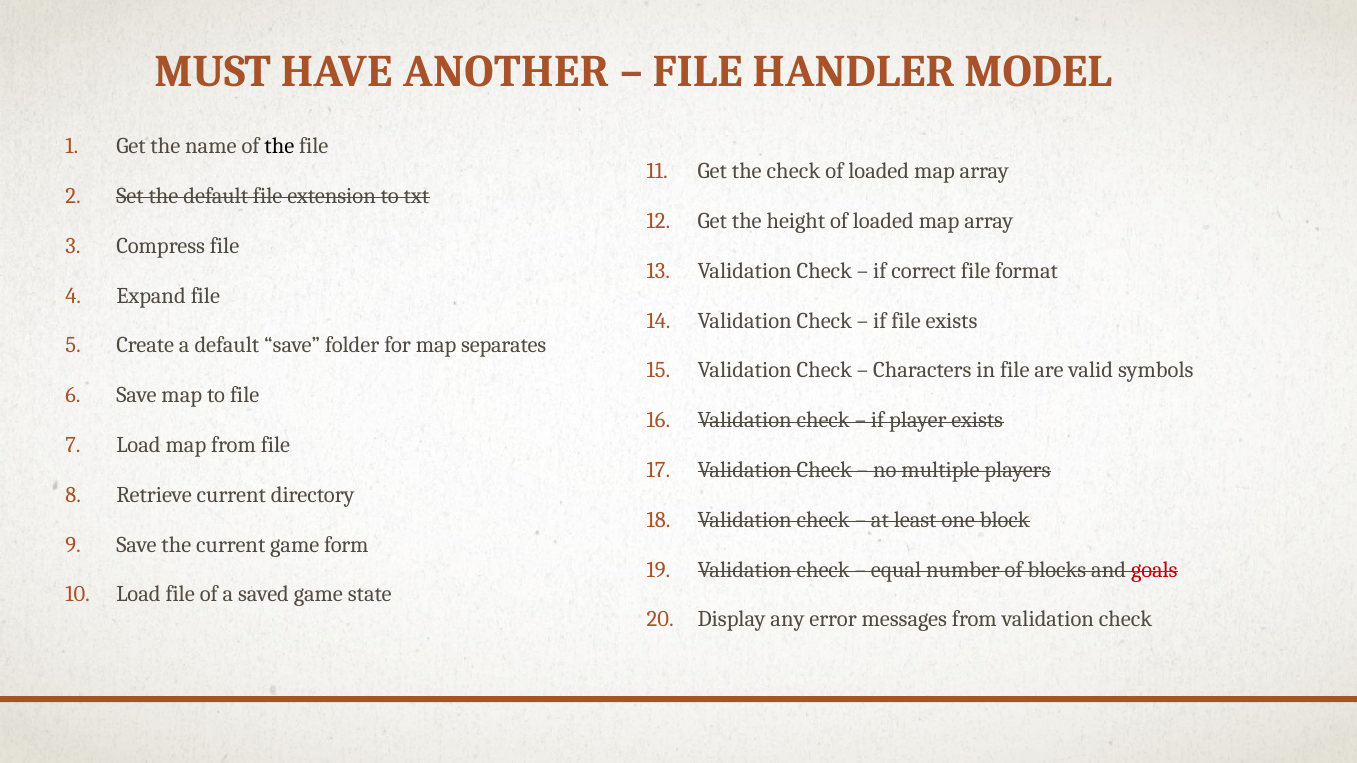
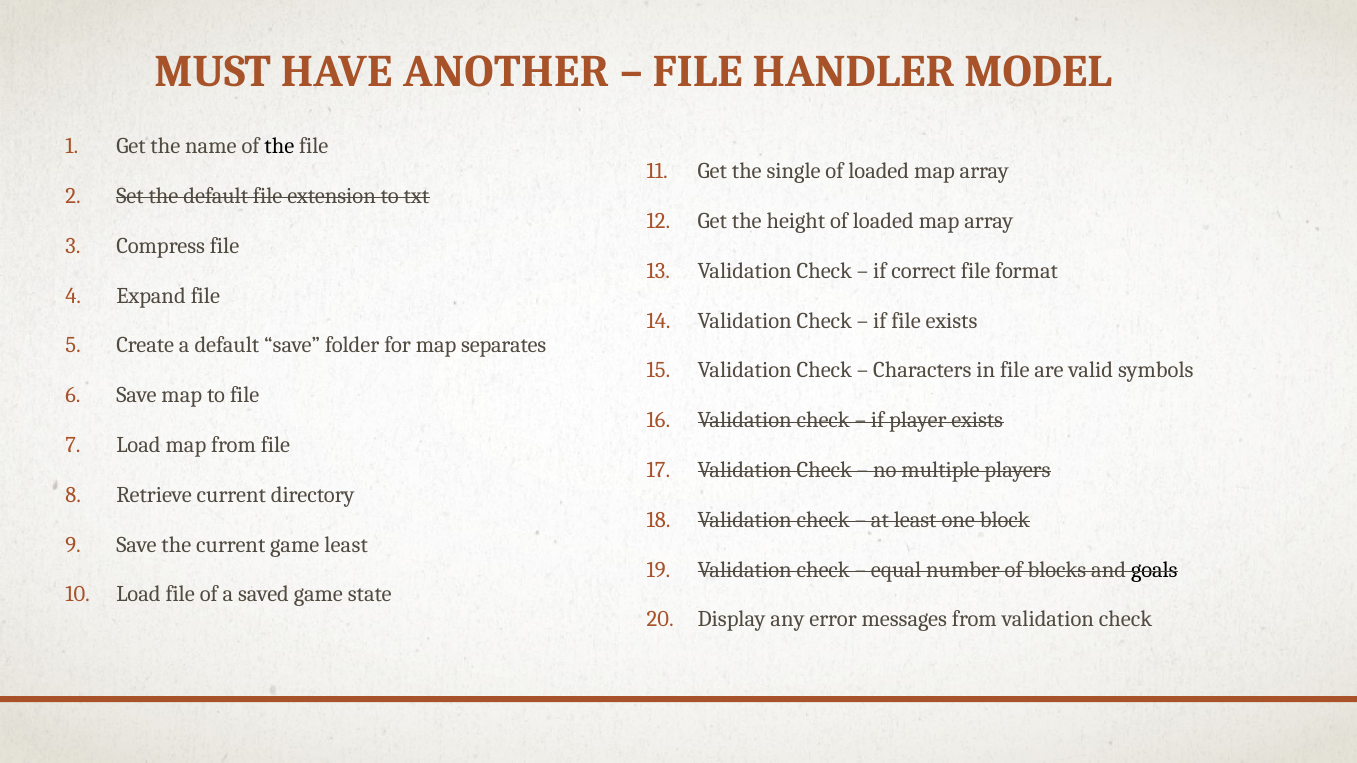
the check: check -> single (794, 171)
game form: form -> least (346, 545)
goals colour: red -> black (1154, 570)
